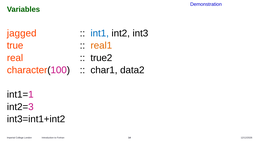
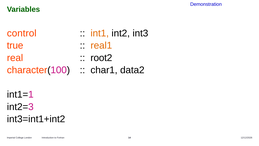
jagged: jagged -> control (22, 33)
int1 colour: blue -> orange (100, 33)
true2: true2 -> root2 (101, 58)
